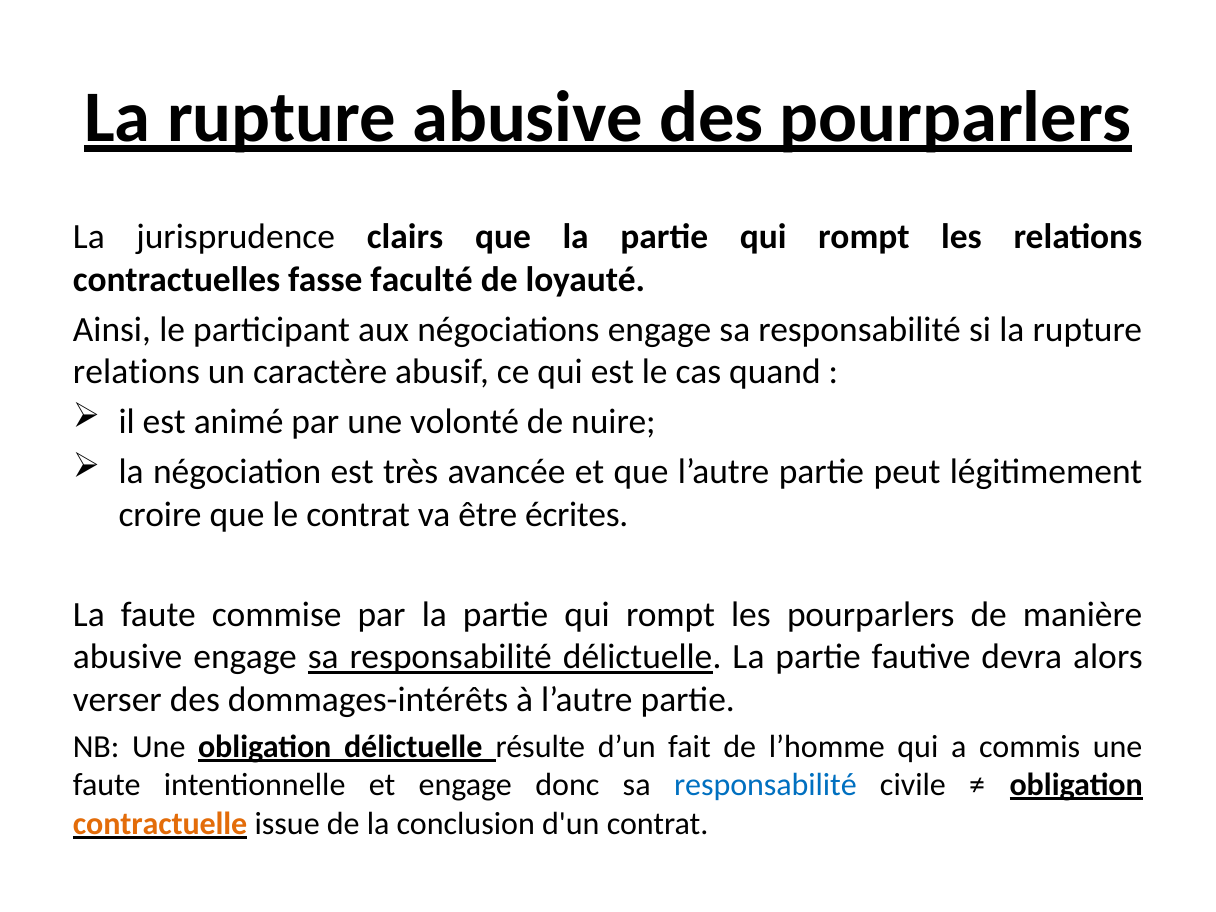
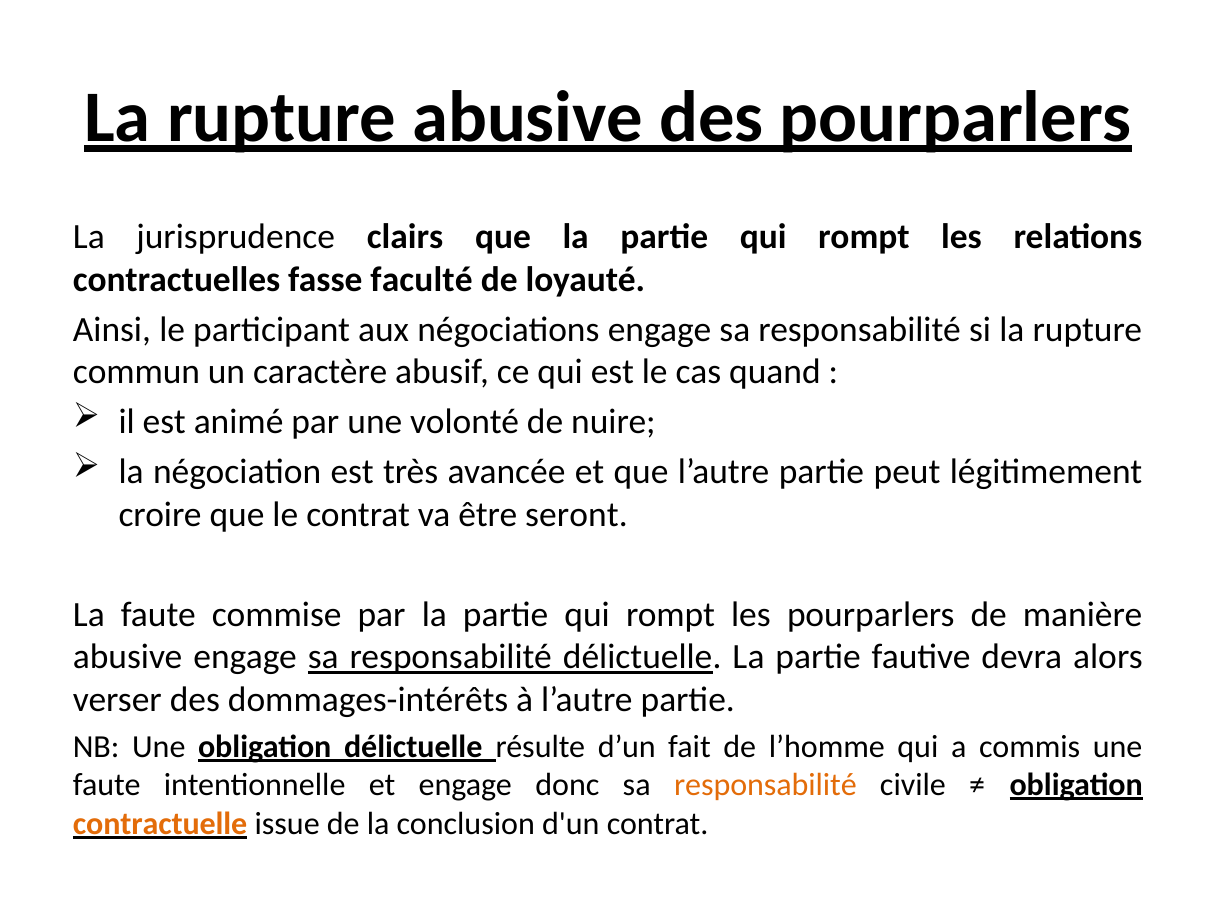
relations: relations -> commun (137, 372)
écrites: écrites -> seront (577, 514)
responsabilité colour: blue -> orange (765, 785)
